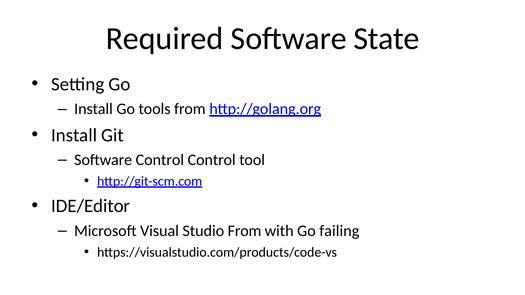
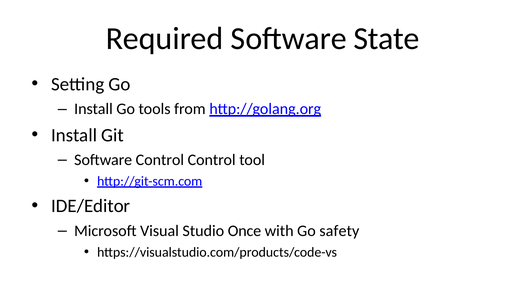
Studio From: From -> Once (244, 231)
failing: failing -> safety (339, 231)
